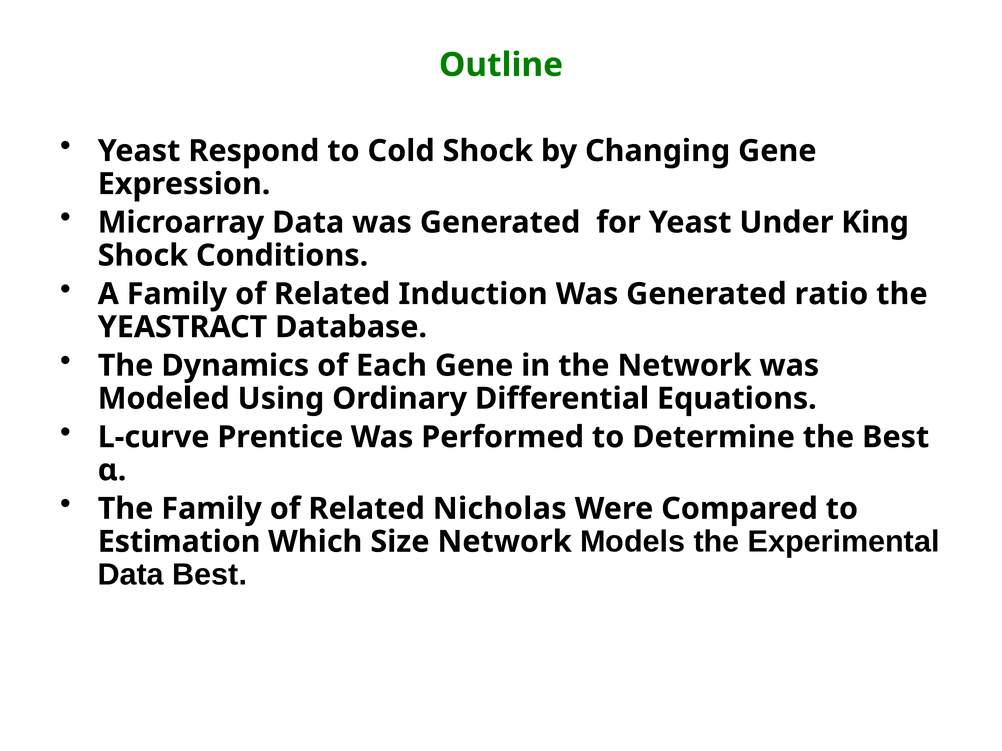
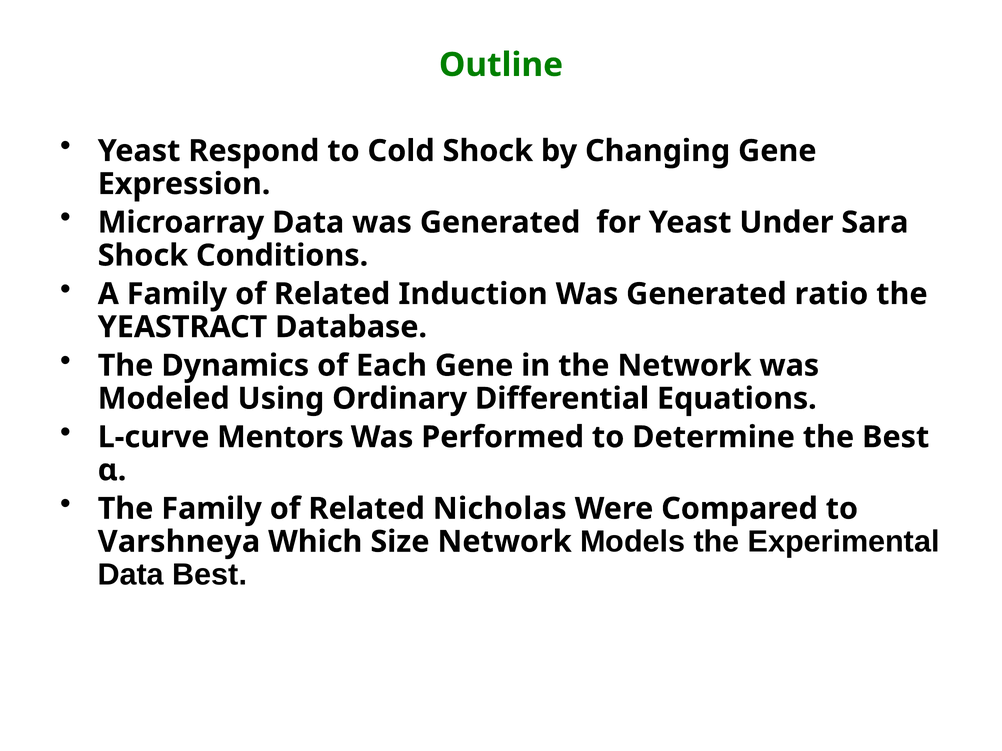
King: King -> Sara (875, 223)
Prentice: Prentice -> Mentors (280, 437)
Estimation: Estimation -> Varshneya (179, 542)
